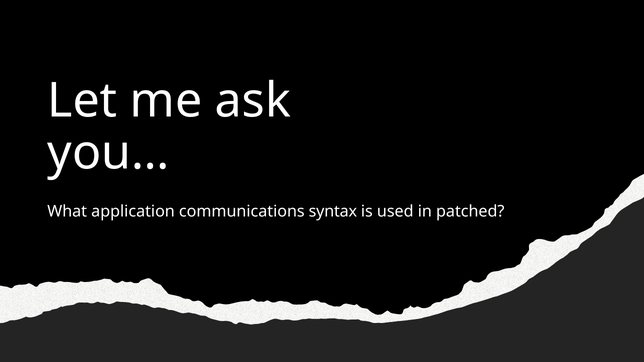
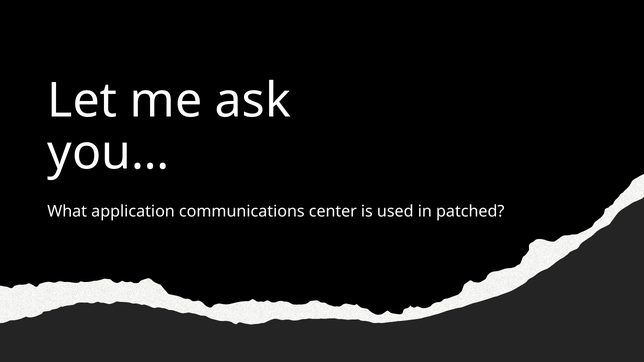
syntax: syntax -> center (333, 211)
